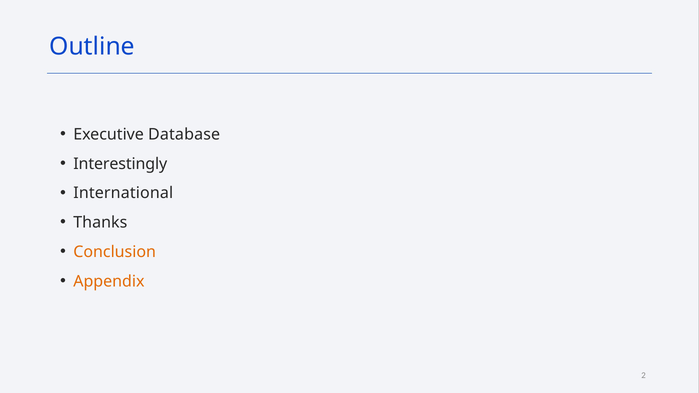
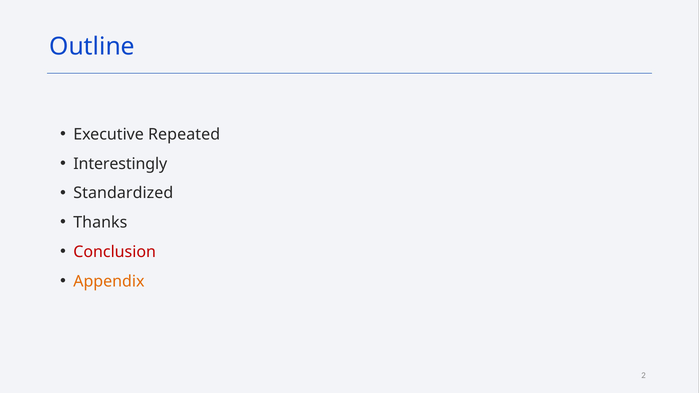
Database: Database -> Repeated (184, 134)
International: International -> Standardized (123, 193)
Conclusion colour: orange -> red (115, 252)
